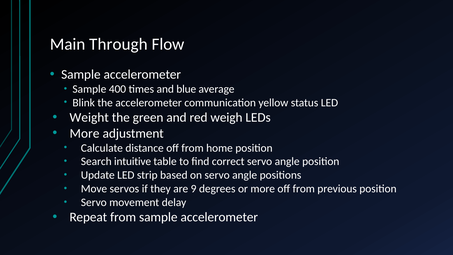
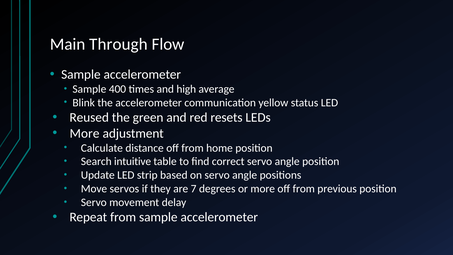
blue: blue -> high (186, 89)
Weight: Weight -> Reused (89, 117)
weigh: weigh -> resets (226, 117)
9: 9 -> 7 (194, 189)
